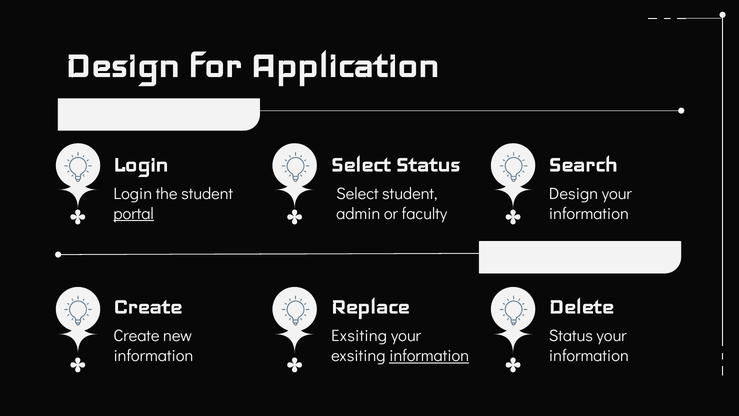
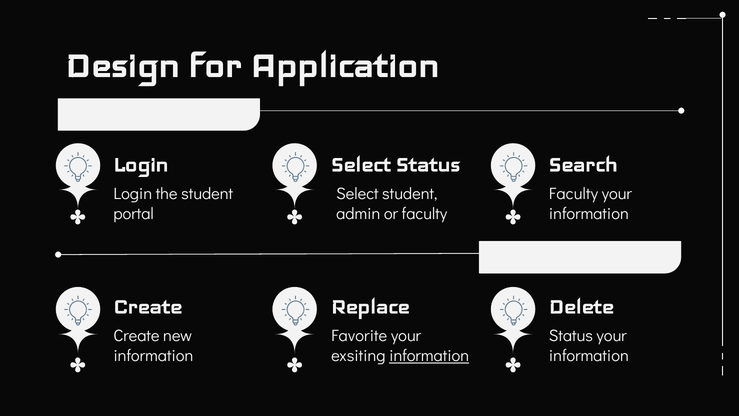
Design: Design -> Faculty (573, 194)
portal underline: present -> none (134, 213)
Exsiting: Exsiting -> Favorite (359, 336)
